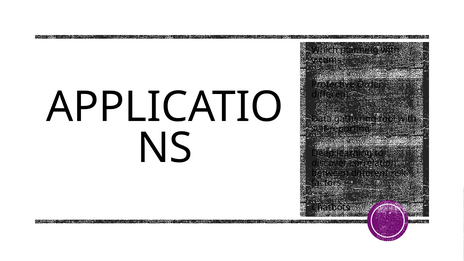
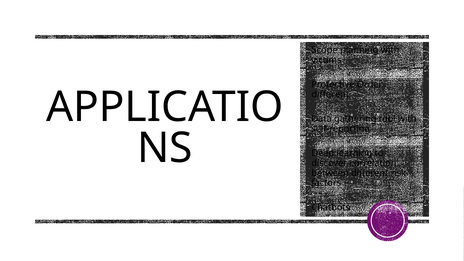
Which: Which -> Scope (325, 50)
